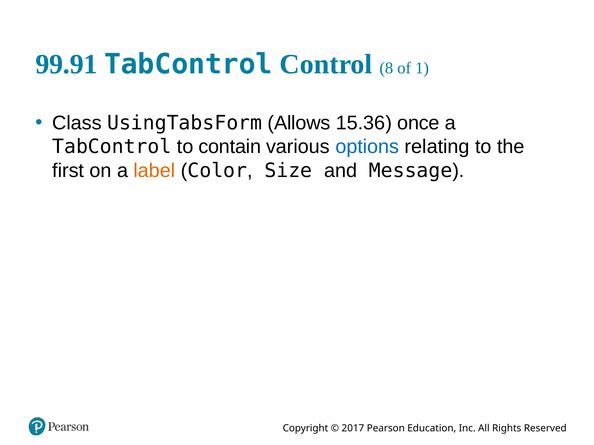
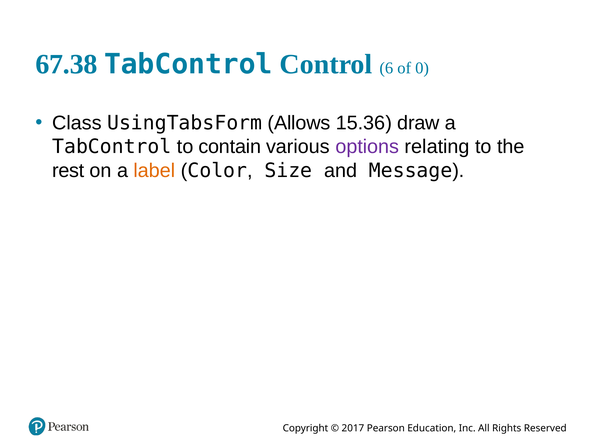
99.91: 99.91 -> 67.38 (66, 64)
8: 8 -> 6 (386, 68)
1: 1 -> 0 (422, 68)
once: once -> draw (418, 123)
options colour: blue -> purple (367, 147)
first: first -> rest (68, 171)
